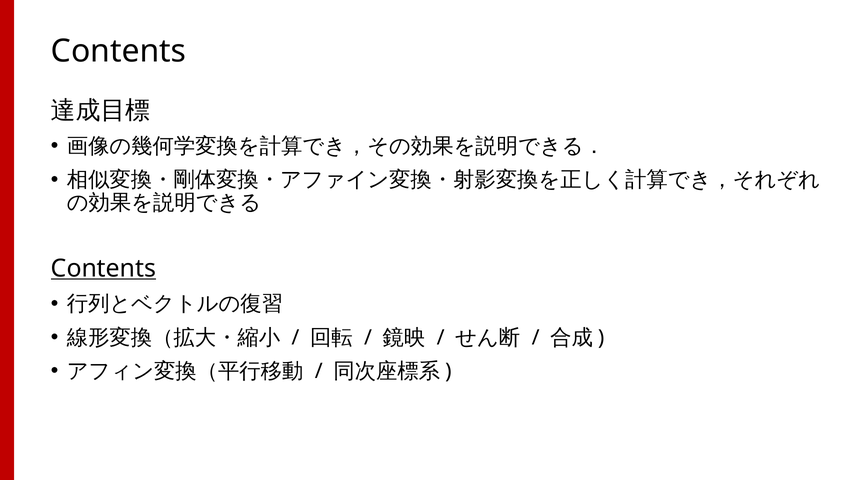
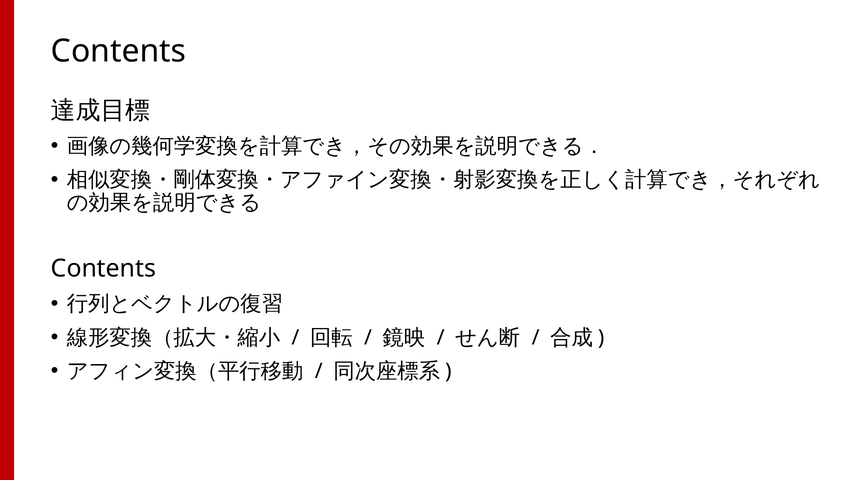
Contents underline: present -> none (103, 268)
